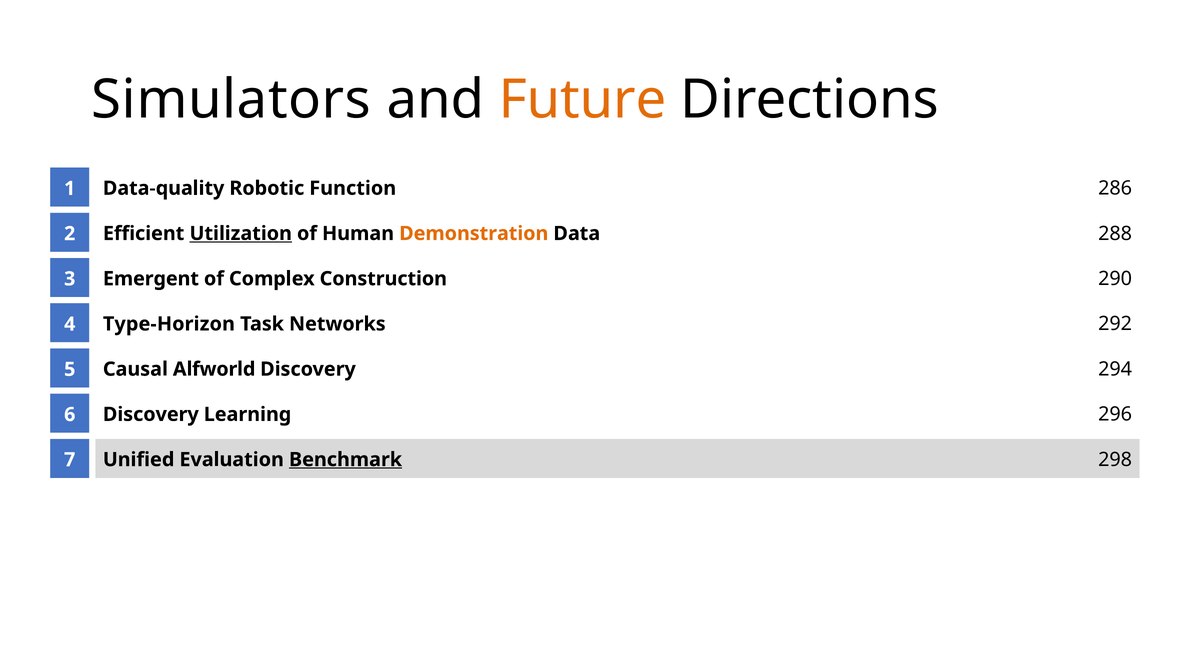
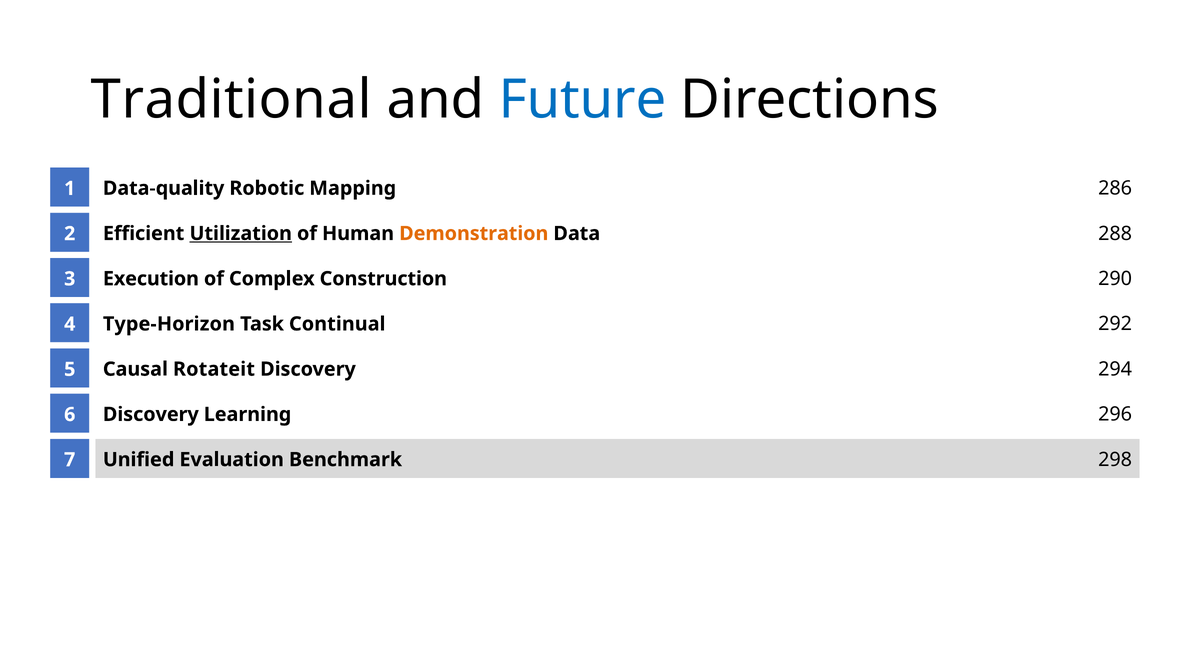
Simulators: Simulators -> Traditional (231, 100)
Future colour: orange -> blue (582, 100)
Function: Function -> Mapping (353, 188)
Emergent: Emergent -> Execution (151, 279)
Networks: Networks -> Continual (337, 324)
Alfworld: Alfworld -> Rotateit (214, 369)
Benchmark underline: present -> none (345, 460)
